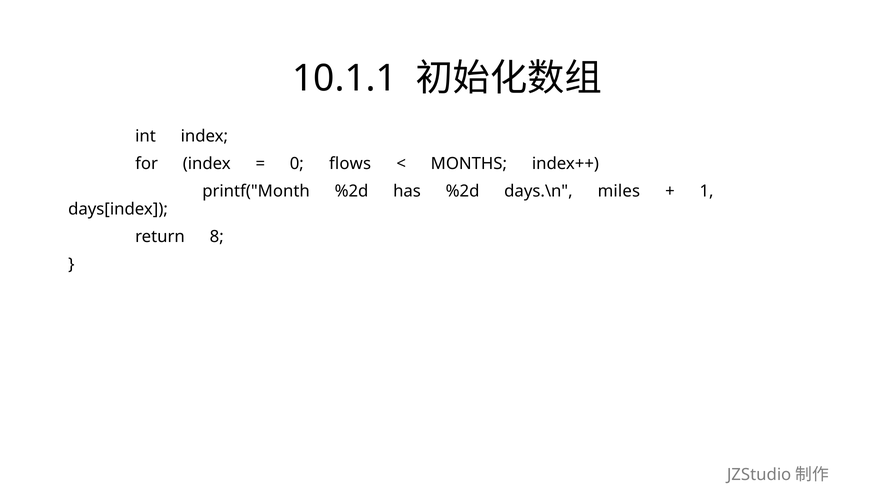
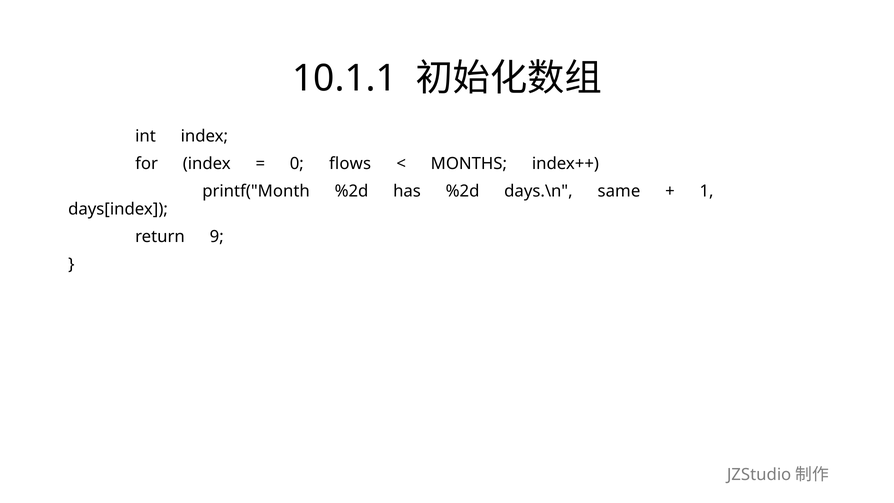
miles: miles -> same (619, 191)
8: 8 -> 9 (217, 237)
